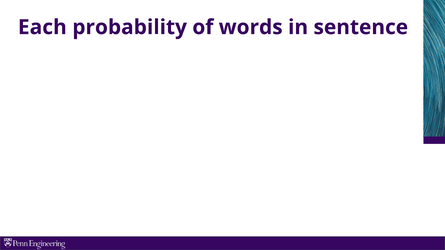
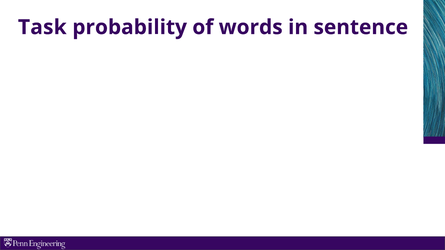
Each: Each -> Task (42, 27)
